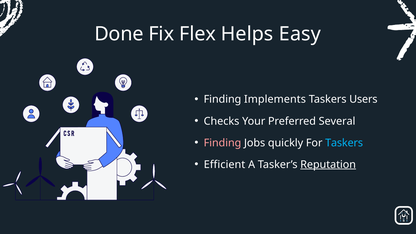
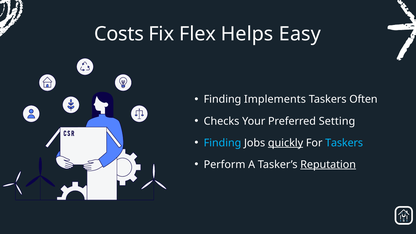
Done: Done -> Costs (119, 34)
Users: Users -> Often (363, 99)
Several: Several -> Setting (337, 121)
Finding colour: pink -> light blue (222, 143)
quickly underline: none -> present (286, 143)
Efficient: Efficient -> Perform (225, 165)
